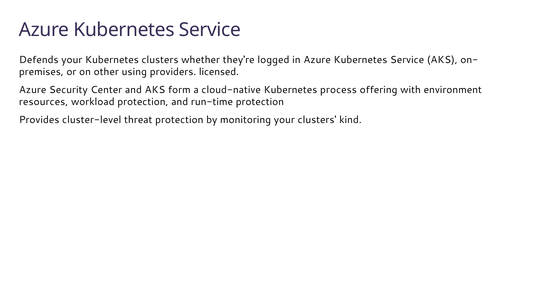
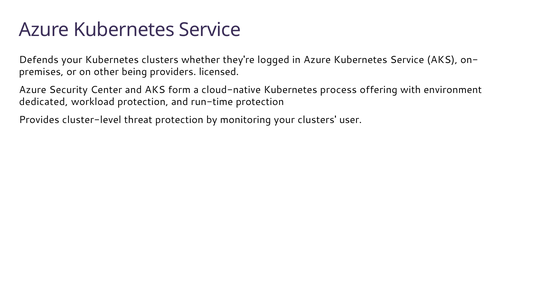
using: using -> being (134, 72)
resources: resources -> dedicated (44, 102)
kind: kind -> user (351, 120)
